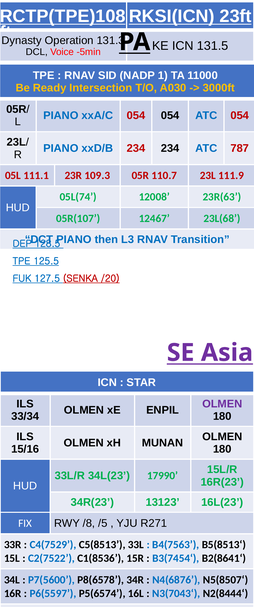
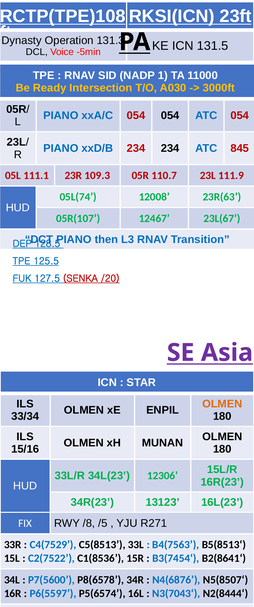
787: 787 -> 845 (240, 148)
23L(68: 23L(68 -> 23L(67 (222, 219)
OLMEN colour: purple -> orange (222, 404)
17990: 17990 -> 12306 (163, 476)
